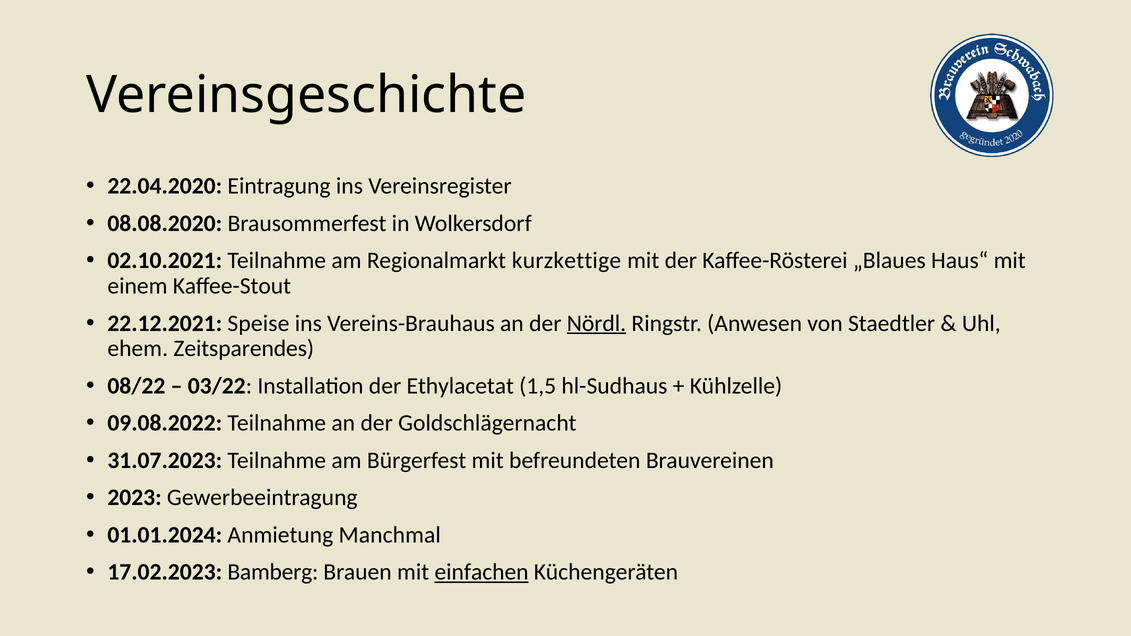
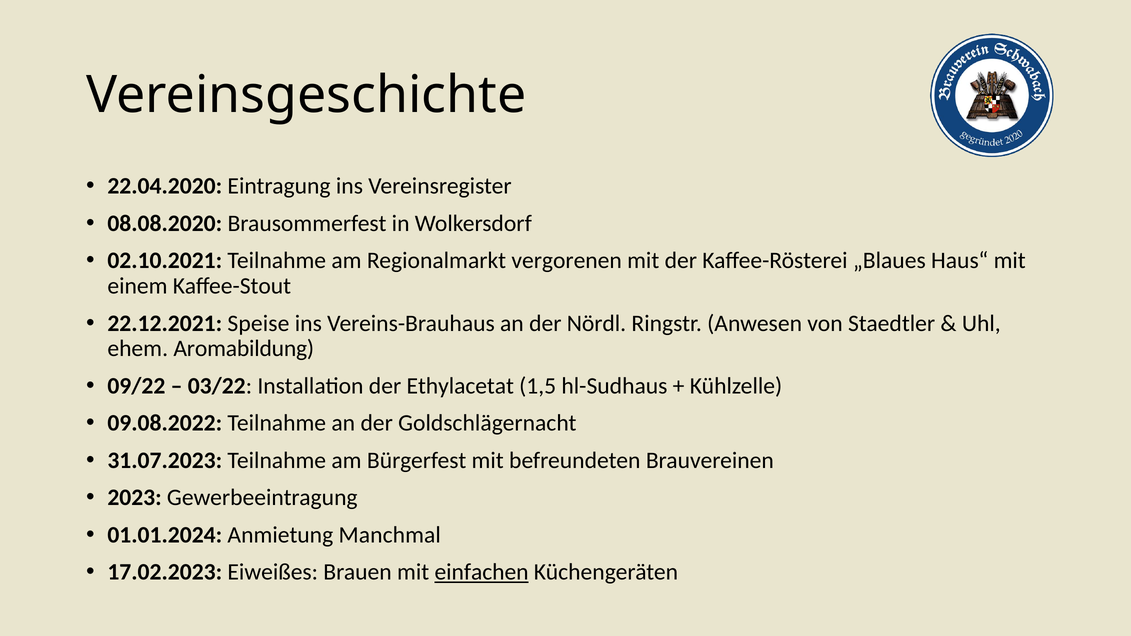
kurzkettige: kurzkettige -> vergorenen (567, 261)
Nördl underline: present -> none (596, 323)
Zeitsparendes: Zeitsparendes -> Aromabildung (244, 349)
08/22: 08/22 -> 09/22 (136, 386)
Bamberg: Bamberg -> Eiweißes (273, 572)
